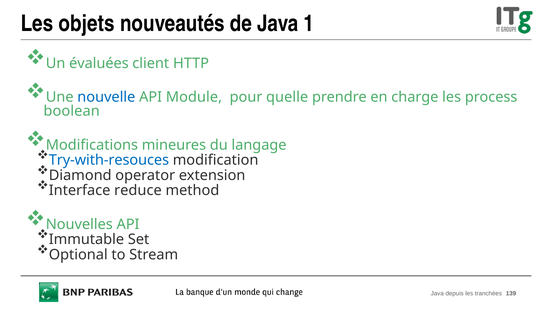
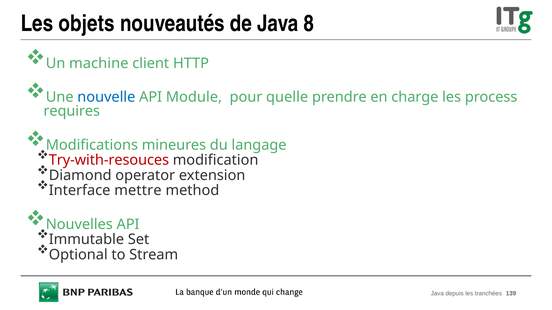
1: 1 -> 8 (309, 24)
évaluées: évaluées -> machine (99, 63)
boolean: boolean -> requires (72, 111)
Try-with-resouces colour: blue -> red (109, 160)
reduce: reduce -> mettre (138, 191)
